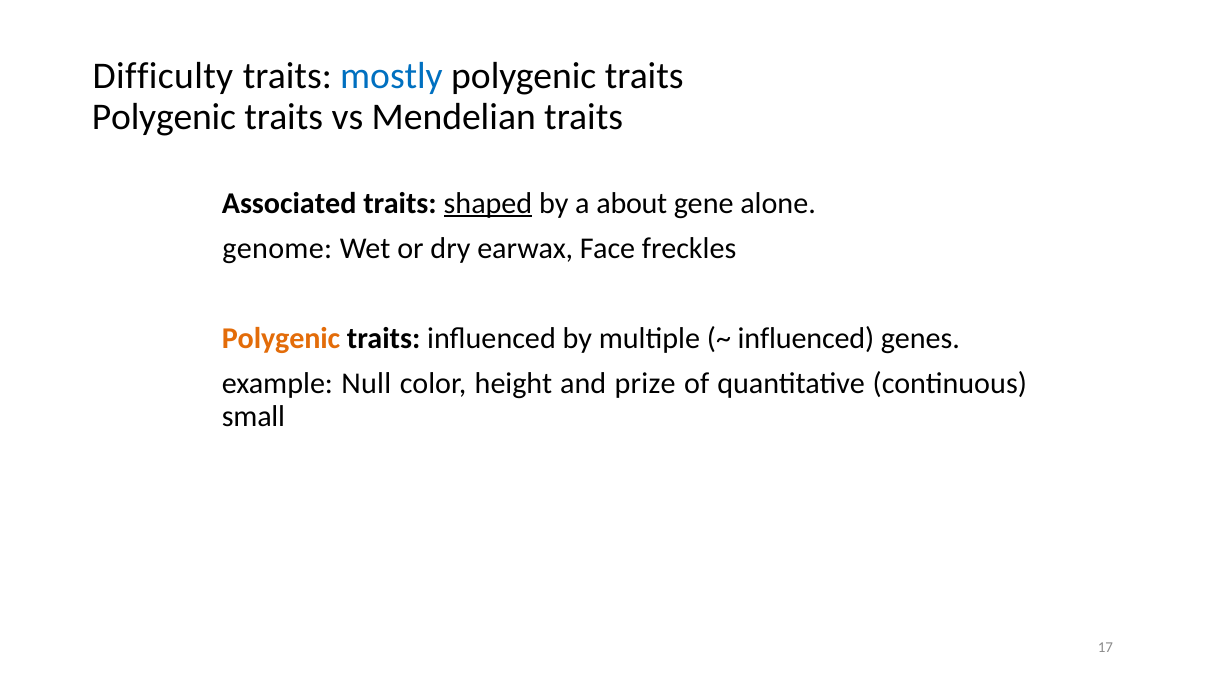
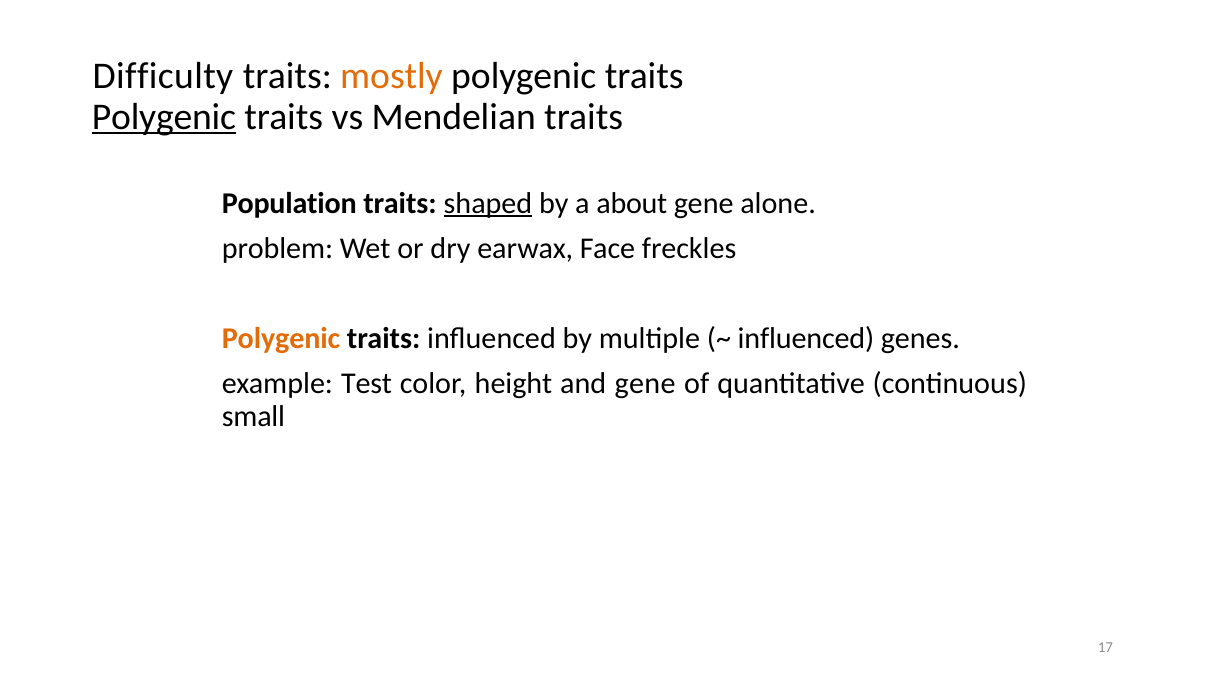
mostly colour: blue -> orange (391, 76)
Polygenic underline: none -> present (164, 117)
Associated: Associated -> Population (289, 203)
genome: genome -> problem (277, 248)
Null: Null -> Test (367, 384)
and prize: prize -> gene (645, 384)
